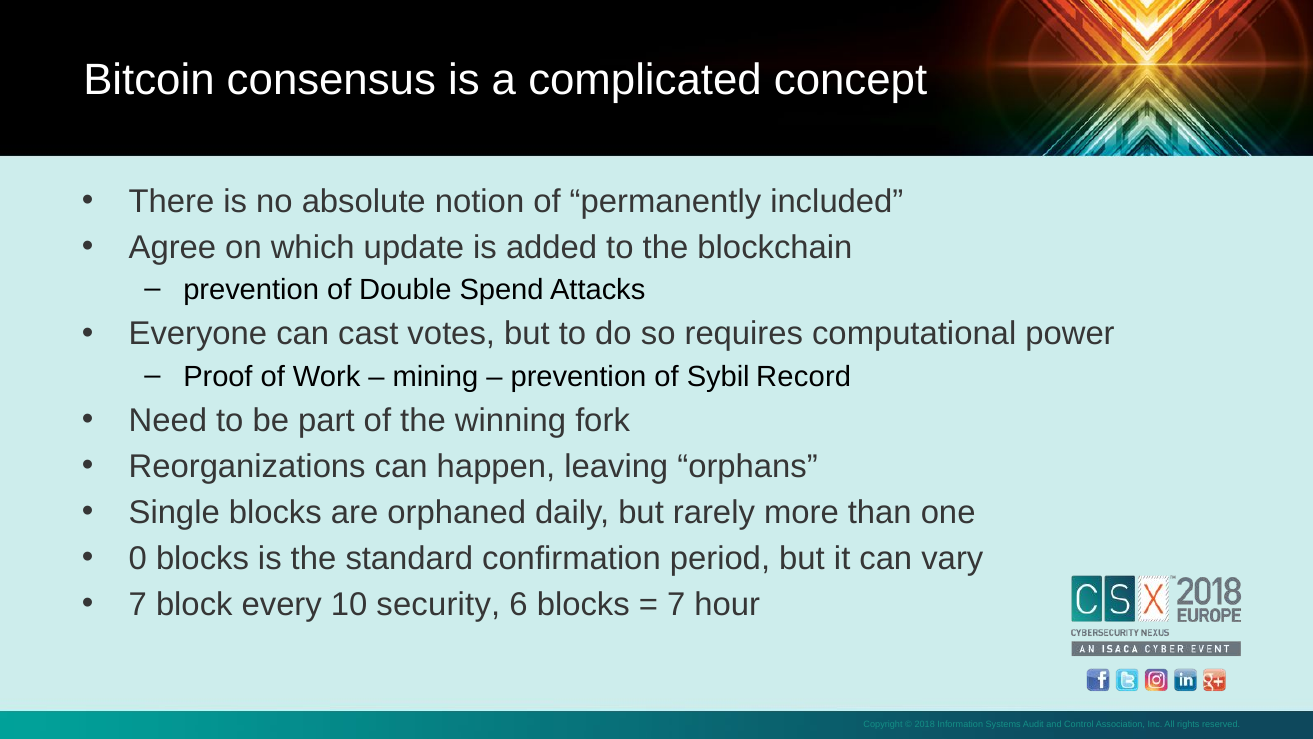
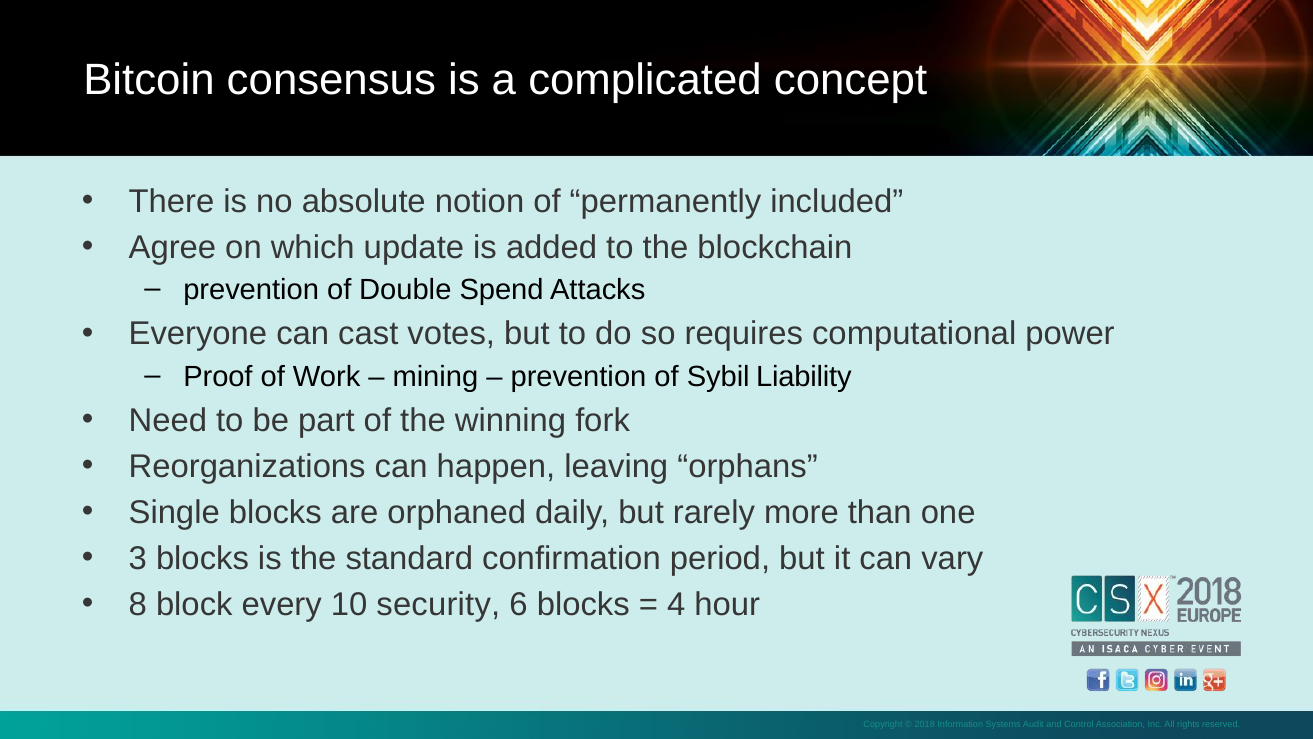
Record: Record -> Liability (804, 377)
0: 0 -> 3 (138, 559)
7: 7 -> 8 (138, 604)
7: 7 -> 4 (676, 604)
